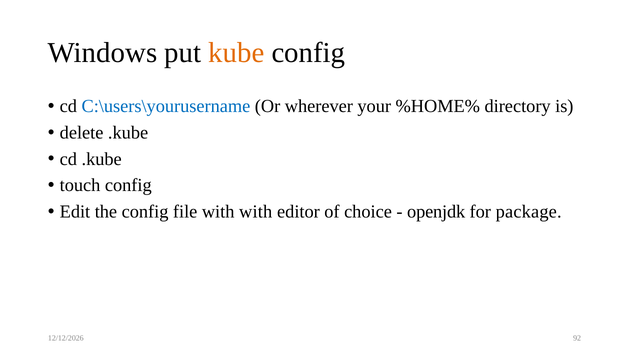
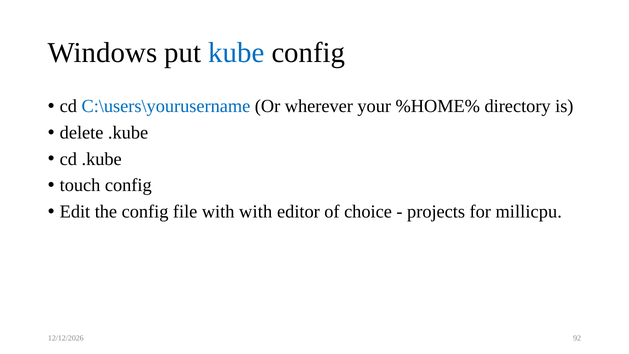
kube colour: orange -> blue (236, 53)
openjdk: openjdk -> projects (436, 212)
package: package -> millicpu (529, 212)
